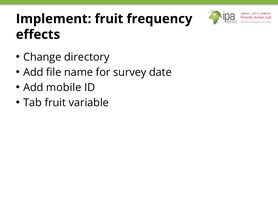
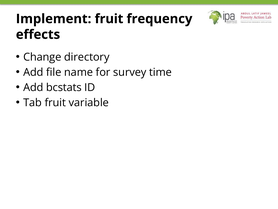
date: date -> time (160, 72)
mobile: mobile -> bcstats (64, 87)
